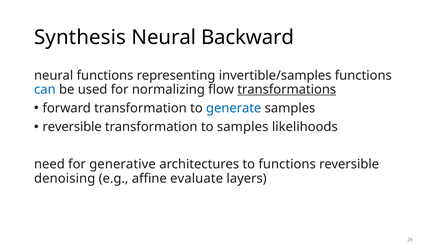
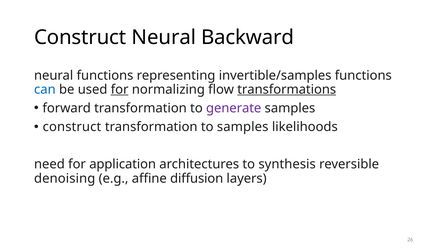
Synthesis: Synthesis -> Construct (80, 38)
for underline: none -> present (120, 90)
generate colour: blue -> purple (234, 108)
reversible: reversible -> construct (72, 127)
generative: generative -> application (123, 165)
to functions: functions -> synthesis (287, 165)
evaluate: evaluate -> diffusion (197, 179)
